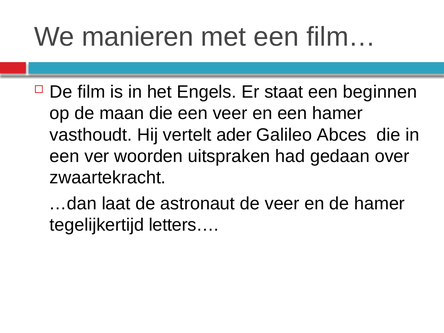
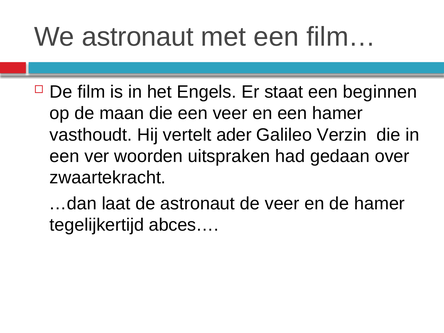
We manieren: manieren -> astronaut (138, 37)
Abces: Abces -> Verzin (342, 135)
letters…: letters… -> abces… (184, 225)
